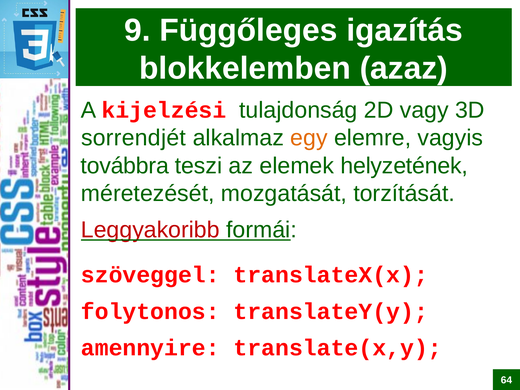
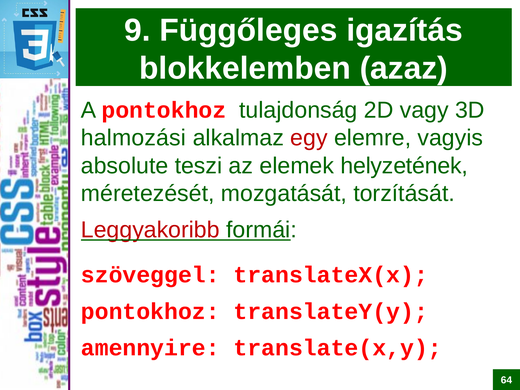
A kijelzési: kijelzési -> pontokhoz (164, 110)
sorrendjét: sorrendjét -> halmozási (133, 138)
egy colour: orange -> red (309, 138)
továbbra: továbbra -> absolute (125, 166)
folytonos: folytonos -> pontokhoz (150, 311)
